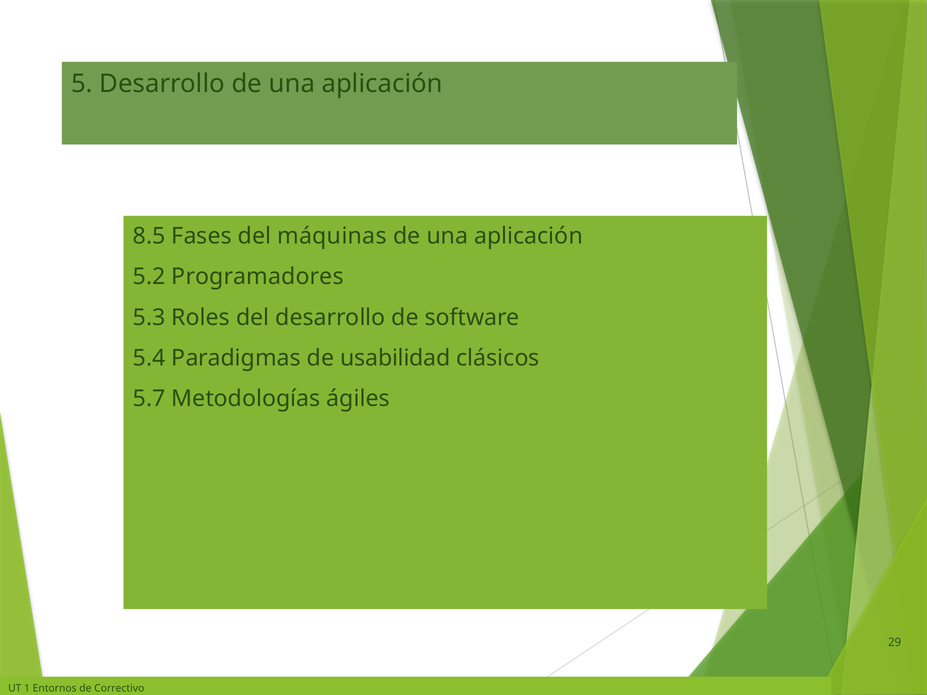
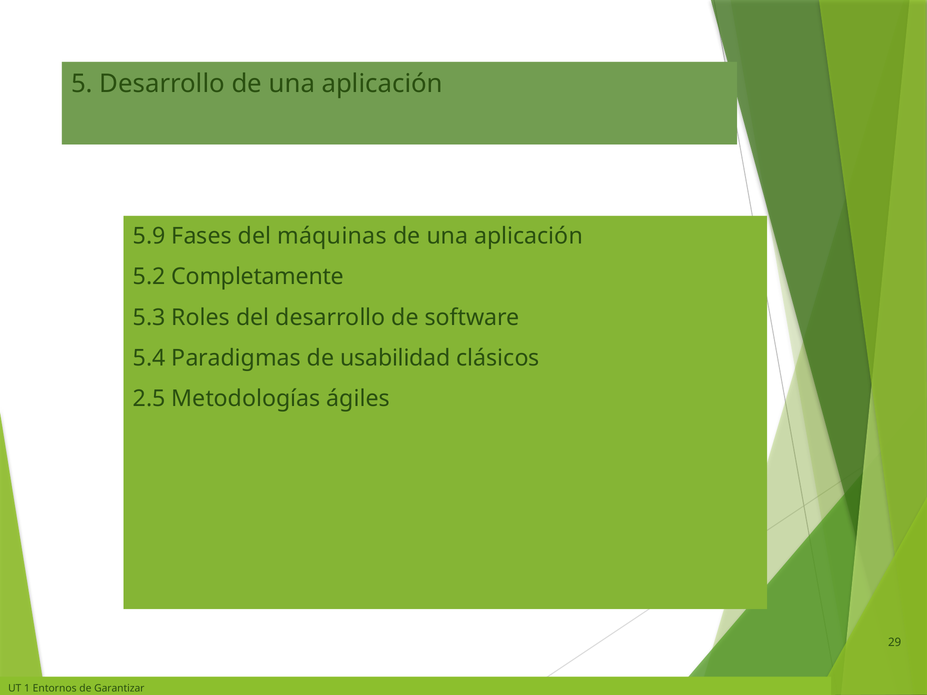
8.5: 8.5 -> 5.9 (149, 236)
Programadores: Programadores -> Completamente (258, 277)
5.7: 5.7 -> 2.5 (149, 399)
Correctivo: Correctivo -> Garantizar (119, 688)
